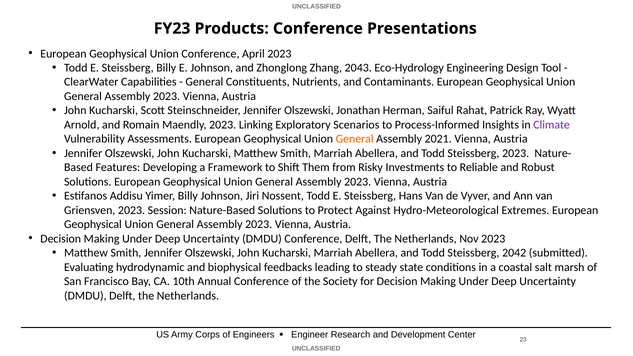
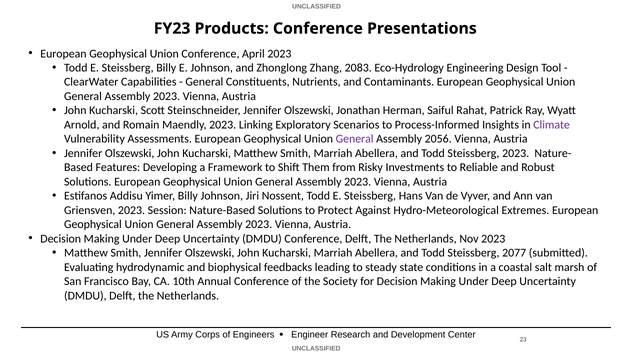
2043: 2043 -> 2083 (358, 68)
General colour: orange -> purple (355, 139)
2021: 2021 -> 2056 (438, 139)
2042: 2042 -> 2077 (514, 253)
